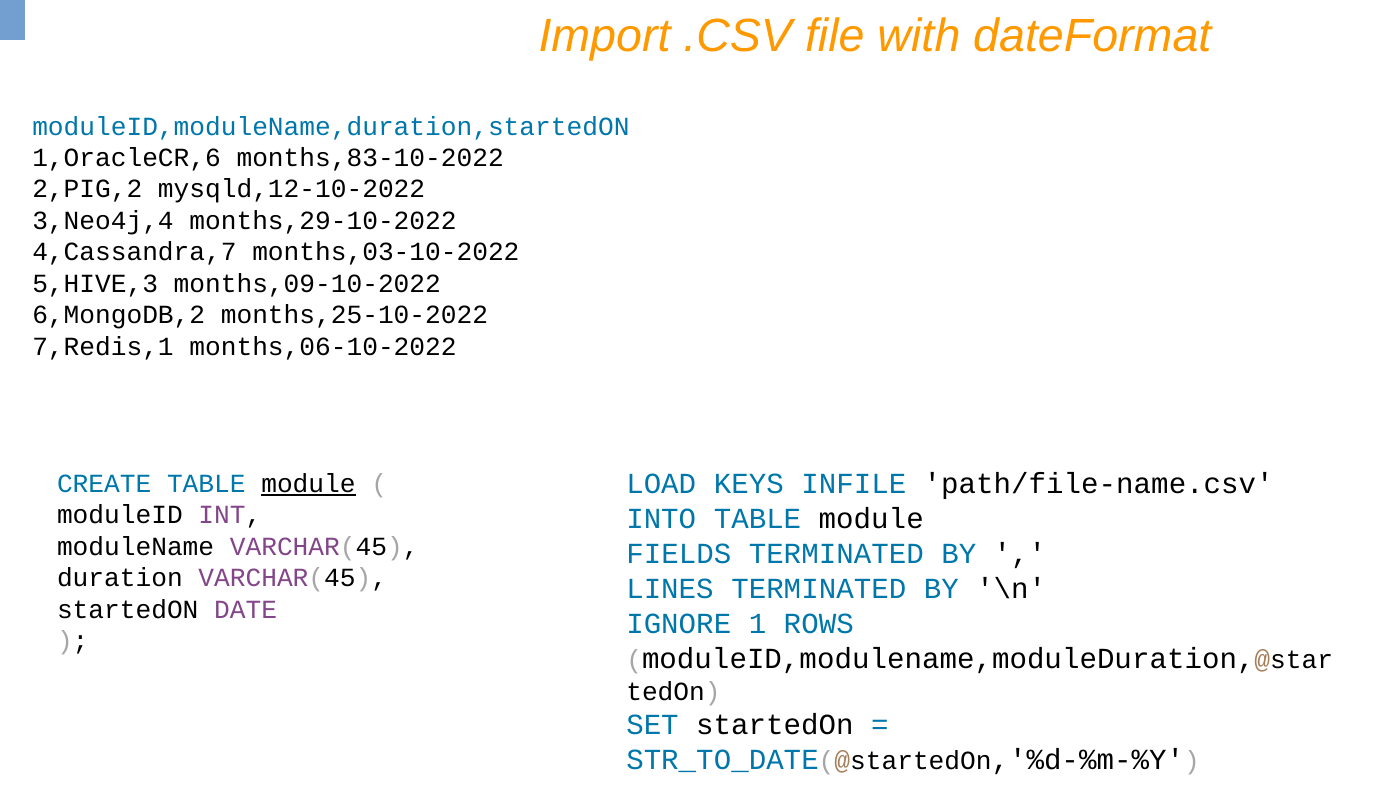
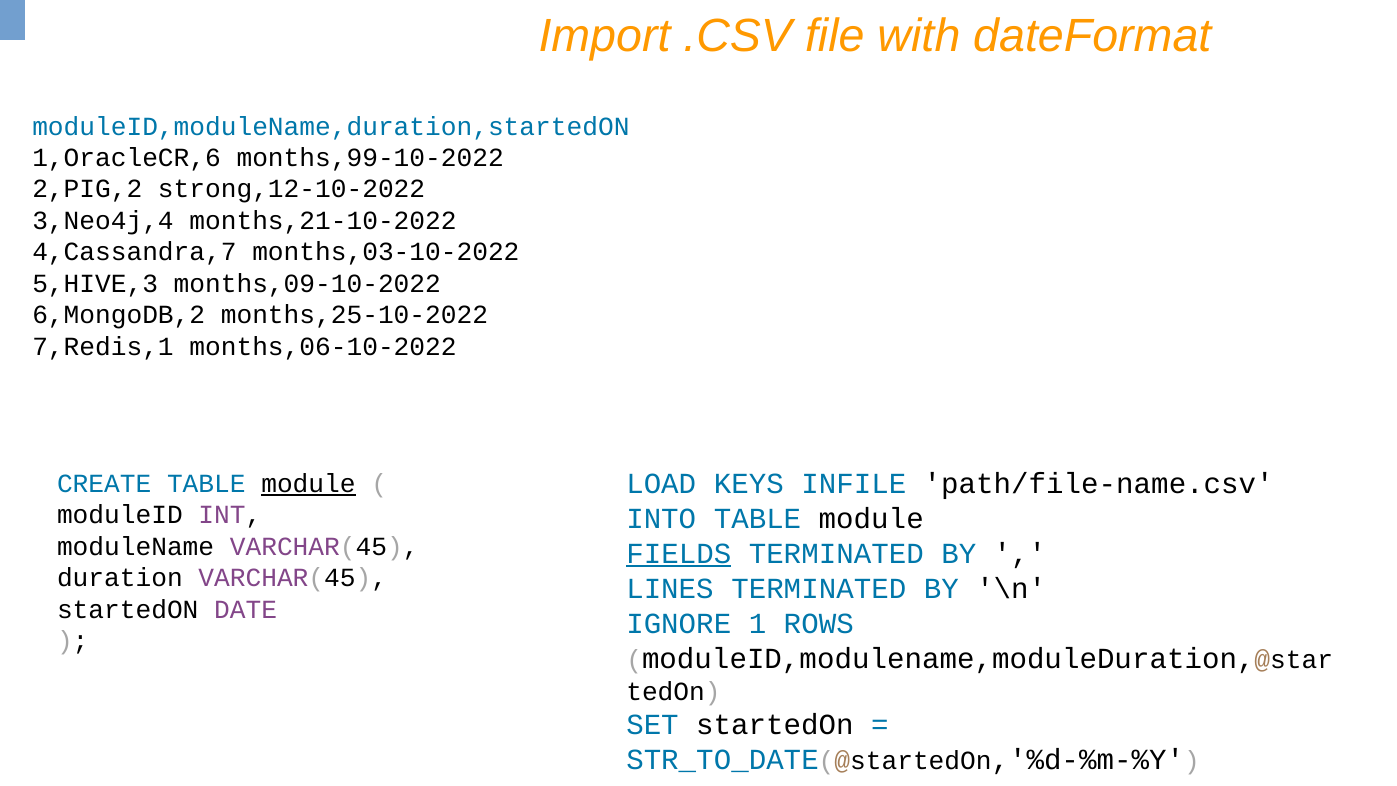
months,83-10-2022: months,83-10-2022 -> months,99-10-2022 (370, 158)
mysqld,12-10-2022: mysqld,12-10-2022 -> strong,12-10-2022 (292, 189)
months,29-10-2022: months,29-10-2022 -> months,21-10-2022 (323, 221)
FIELDS underline: none -> present (679, 553)
